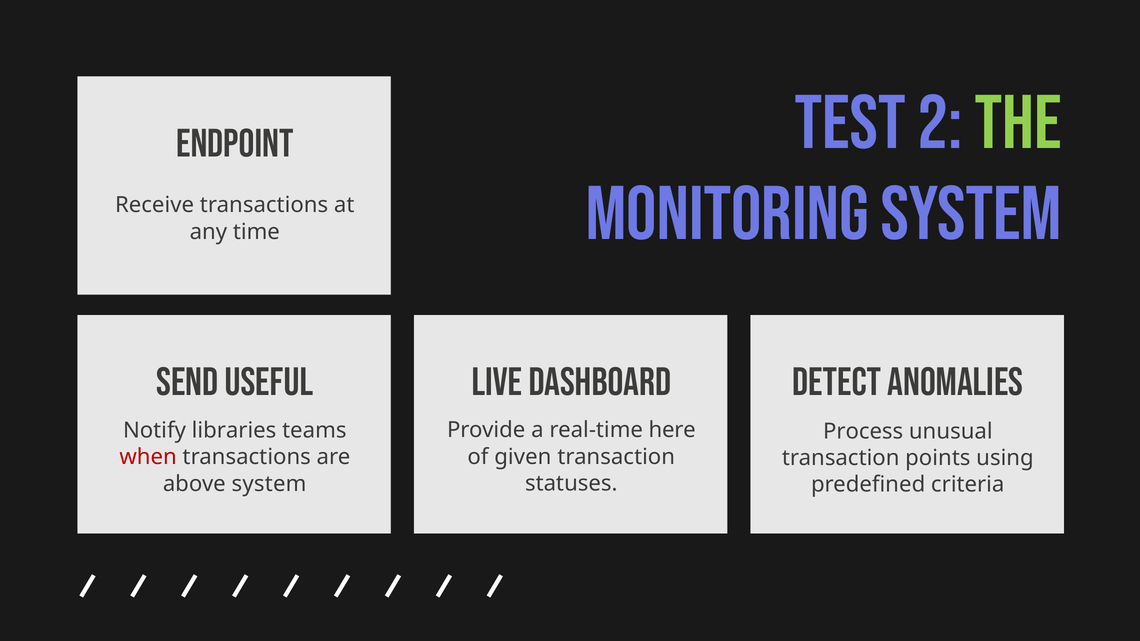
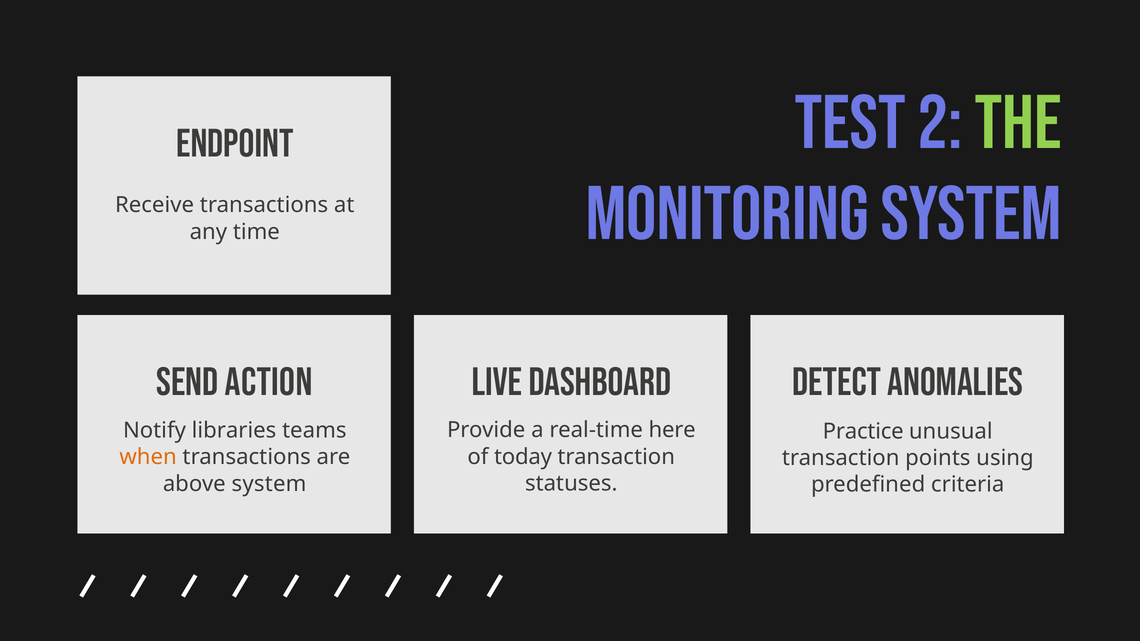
USEFUL: USEFUL -> ACTION (269, 383)
Process: Process -> Practice (863, 432)
given: given -> today (523, 457)
when colour: red -> orange (148, 457)
